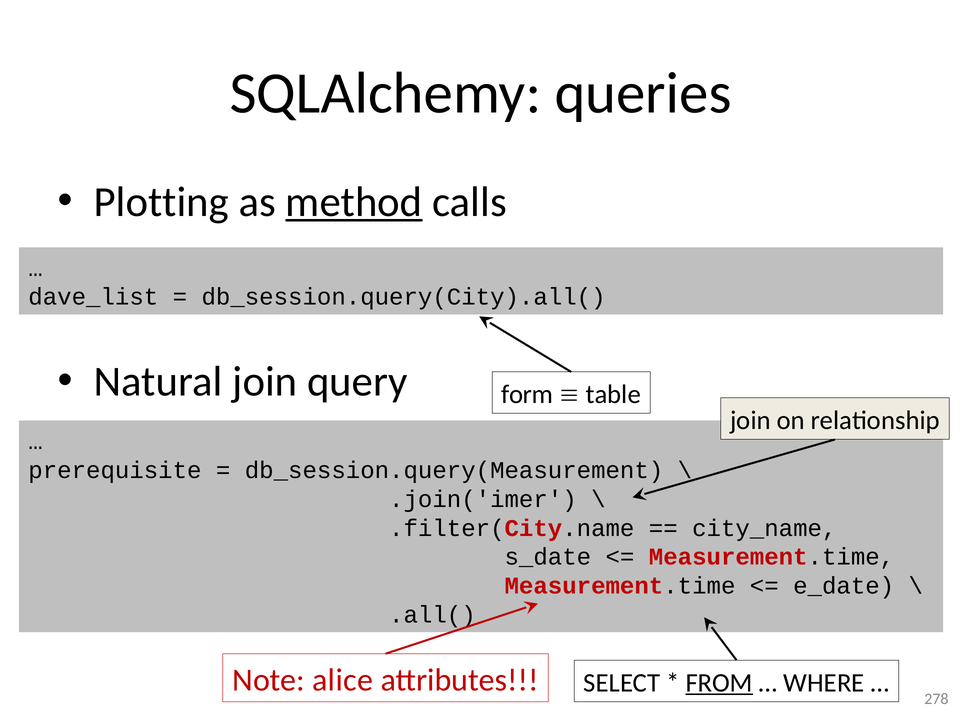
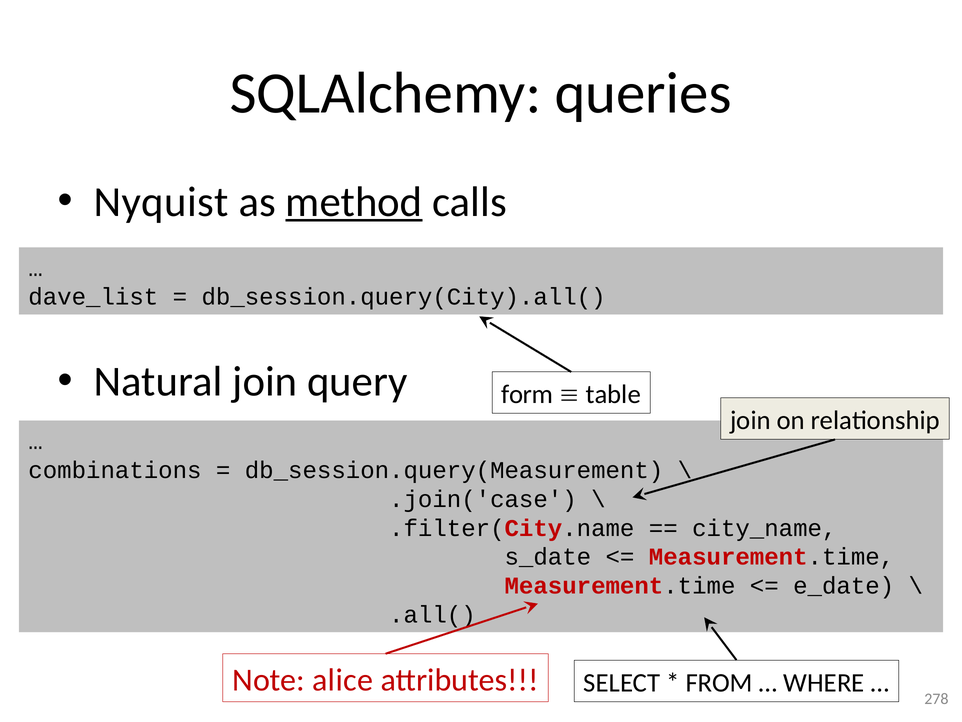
Plotting: Plotting -> Nyquist (161, 202)
prerequisite: prerequisite -> combinations (115, 470)
.join('imer: .join('imer -> .join('case (483, 499)
FROM underline: present -> none (719, 682)
